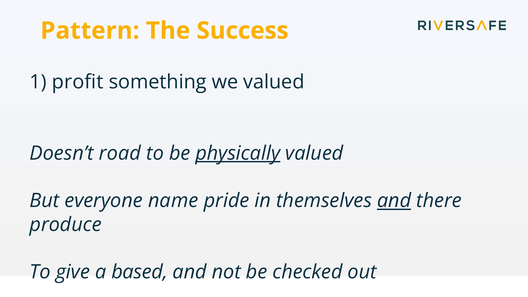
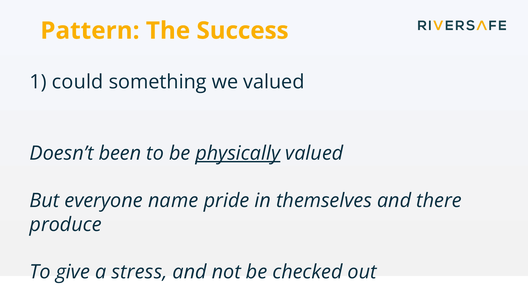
profit: profit -> could (78, 82)
road: road -> been (120, 153)
and underline: present -> none (394, 201)
based: based -> stress (139, 272)
